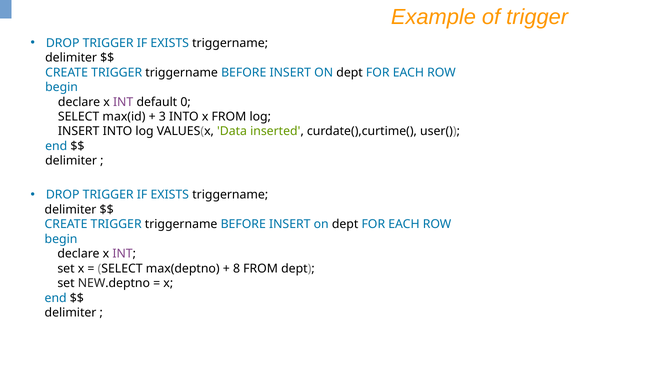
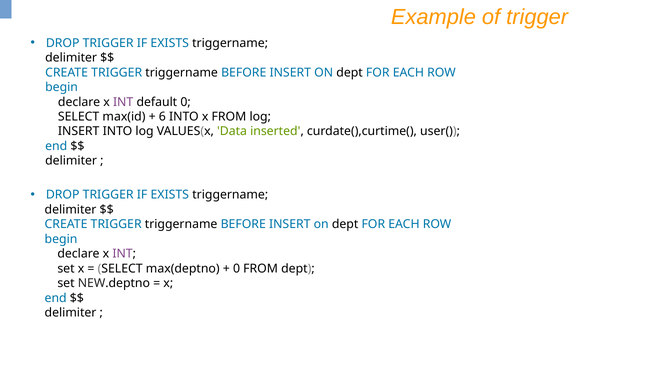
3: 3 -> 6 (162, 117)
8: 8 -> 0 (237, 269)
